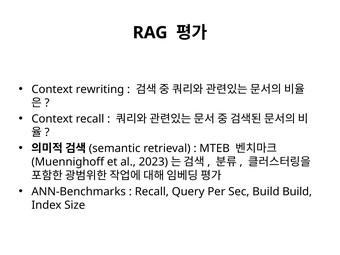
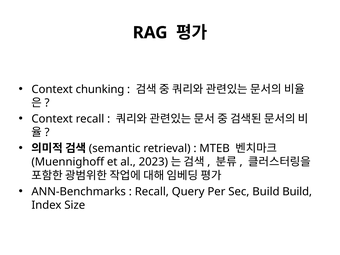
rewriting: rewriting -> chunking (100, 89)
